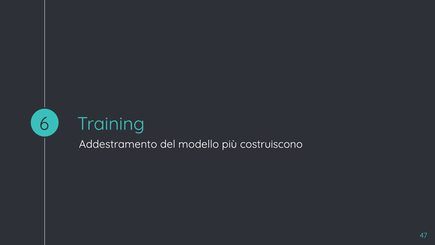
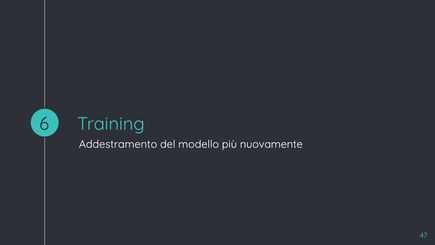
costruiscono: costruiscono -> nuovamente (271, 144)
